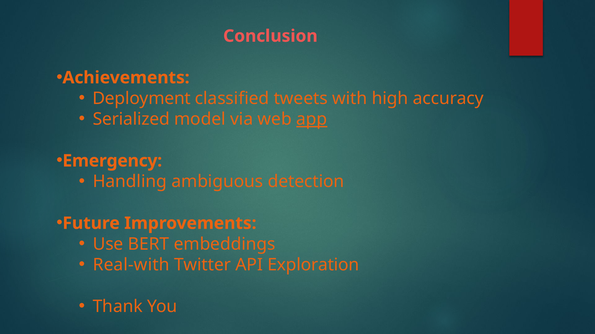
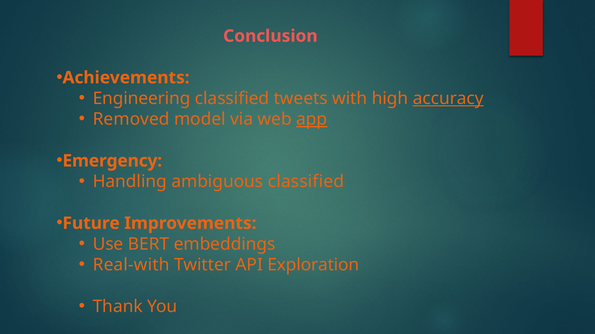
Deployment: Deployment -> Engineering (142, 99)
accuracy underline: none -> present (448, 99)
Serialized: Serialized -> Removed (131, 119)
ambiguous detection: detection -> classified (306, 182)
